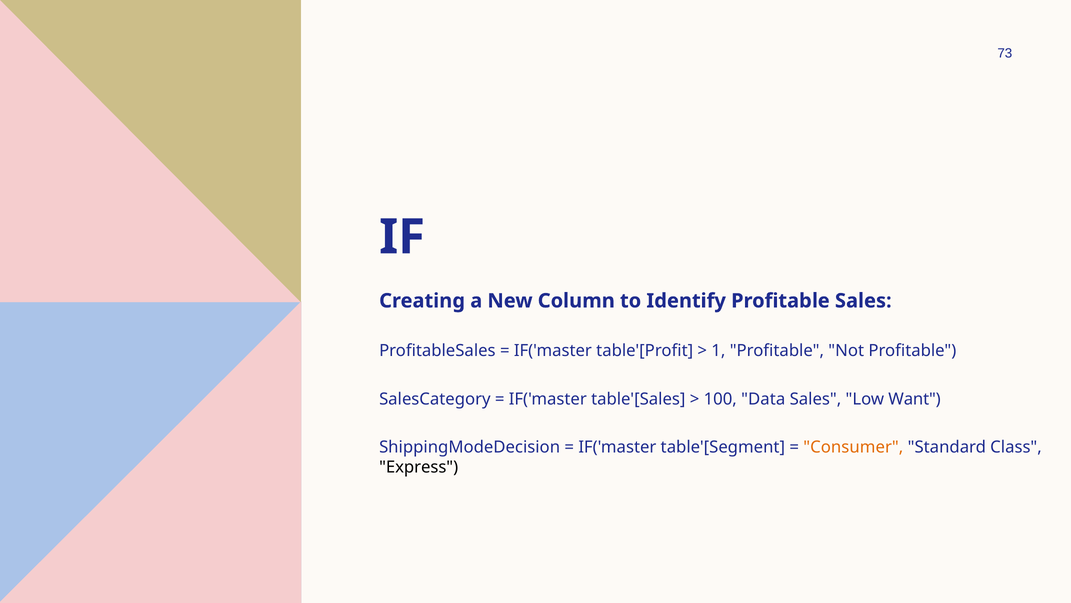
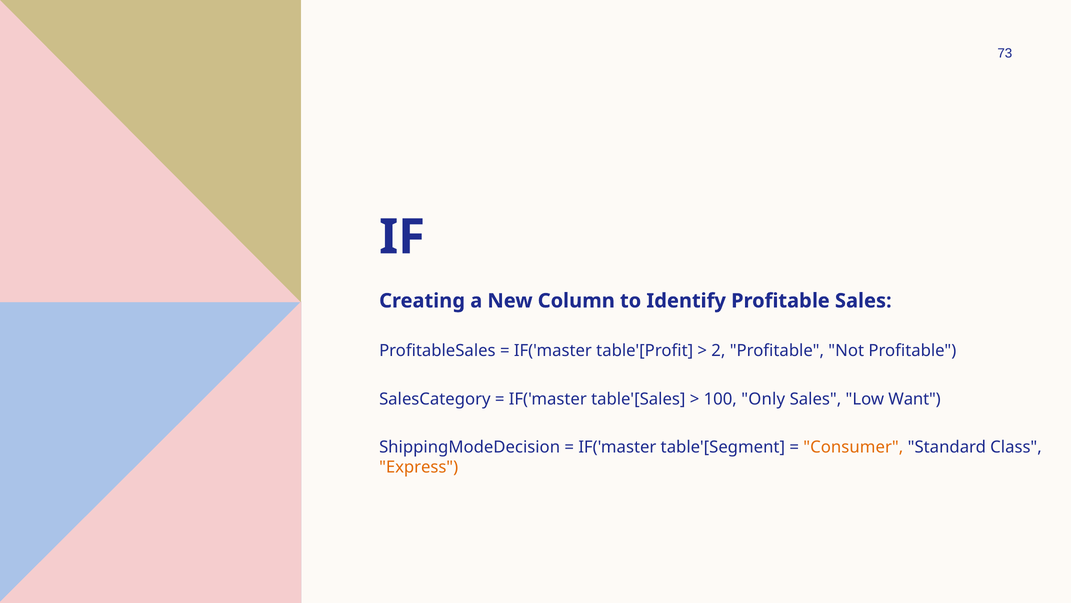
1: 1 -> 2 (718, 351)
Data: Data -> Only (763, 399)
Express colour: black -> orange (419, 467)
